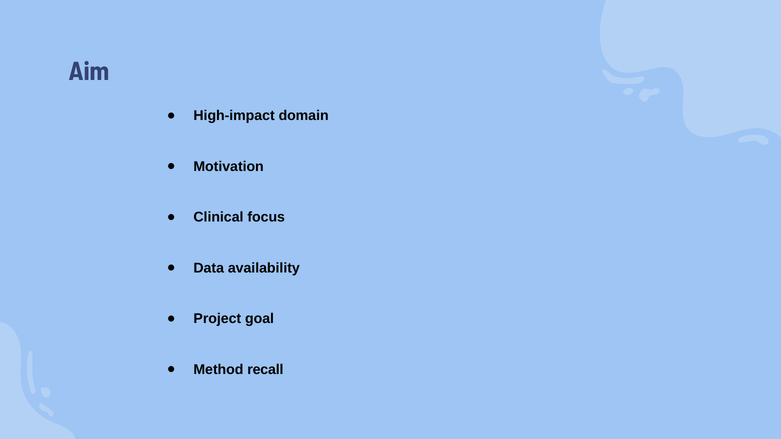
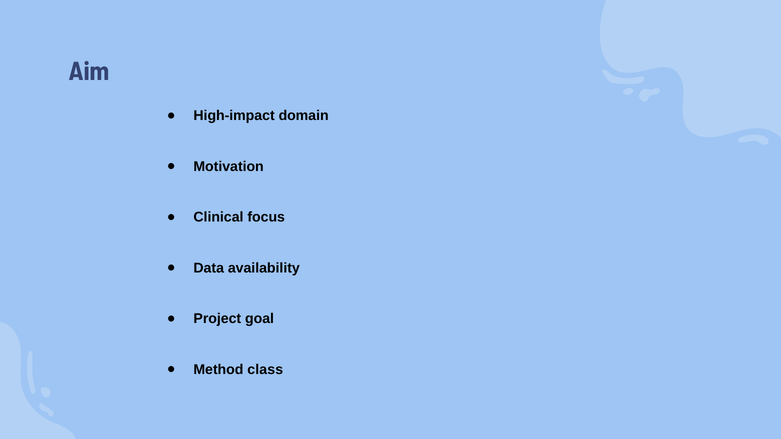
recall: recall -> class (265, 370)
